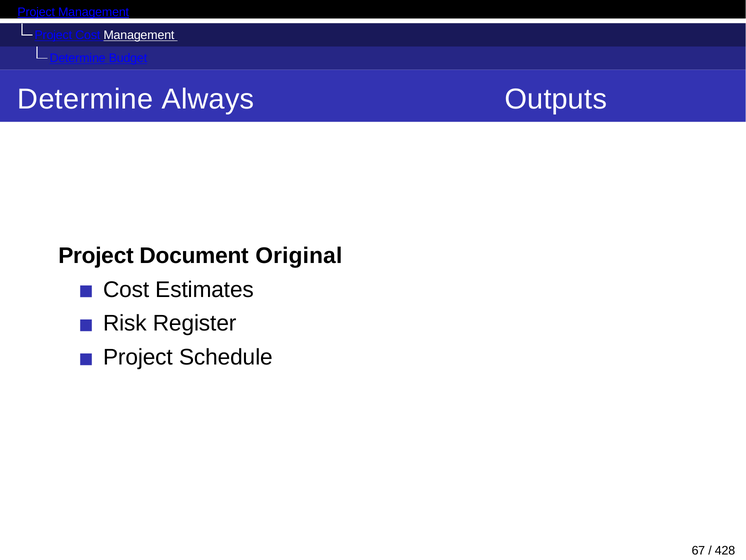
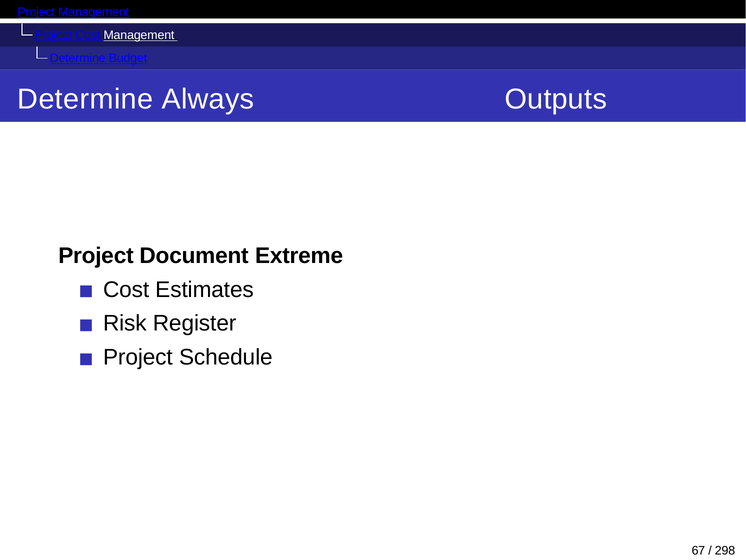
Original: Original -> Extreme (299, 256)
428: 428 -> 298 (725, 551)
